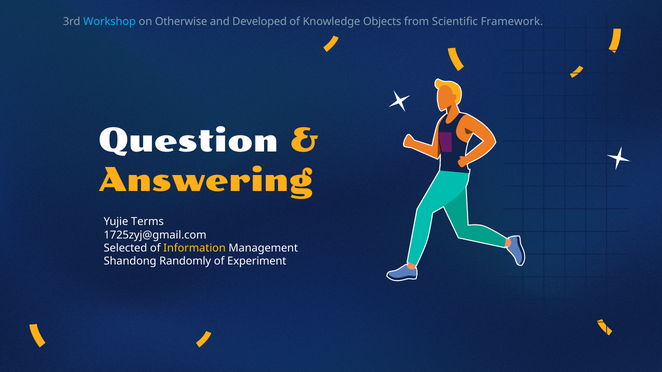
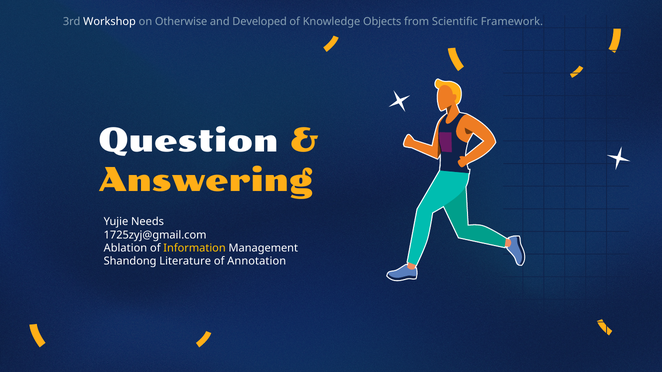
Workshop colour: light blue -> white (110, 22)
Terms: Terms -> Needs (148, 222)
Selected: Selected -> Ablation (125, 248)
Randomly: Randomly -> Literature (185, 262)
Experiment: Experiment -> Annotation (257, 262)
